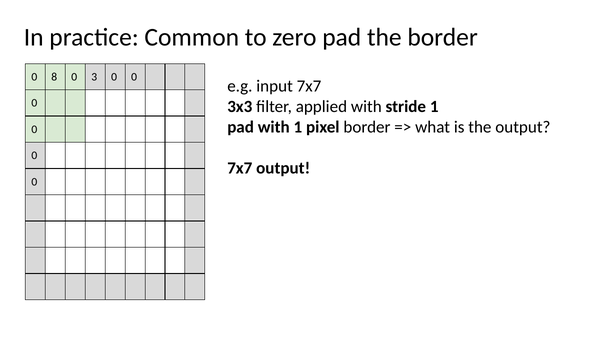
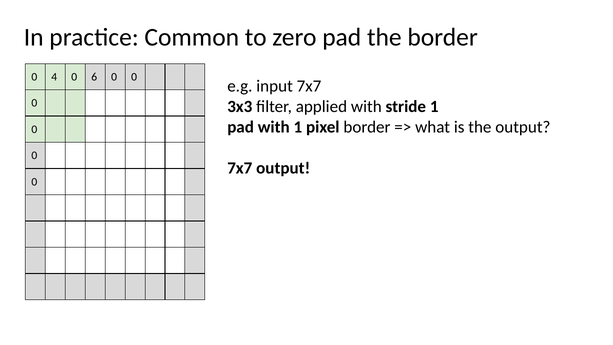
8: 8 -> 4 (54, 77)
3: 3 -> 6 (94, 77)
